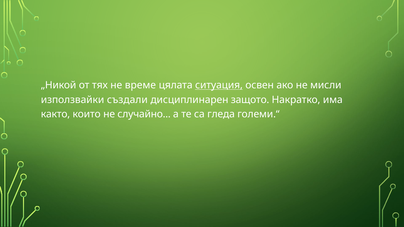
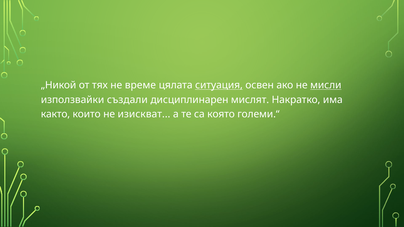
мисли underline: none -> present (326, 85)
защото: защото -> мислят (250, 100)
случайно: случайно -> изискват (144, 114)
гледа: гледа -> която (221, 114)
